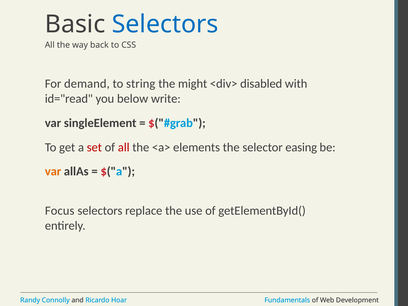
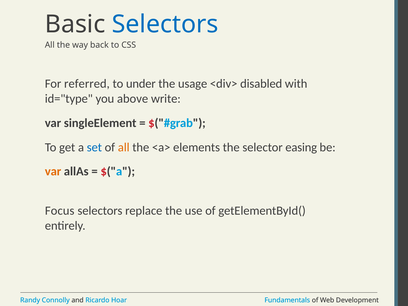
demand: demand -> referred (87, 84)
string: string -> under (141, 84)
might: might -> usage (193, 84)
id="read: id="read -> id="type (69, 99)
below: below -> above (133, 99)
set colour: red -> blue (94, 147)
all colour: red -> orange (124, 147)
